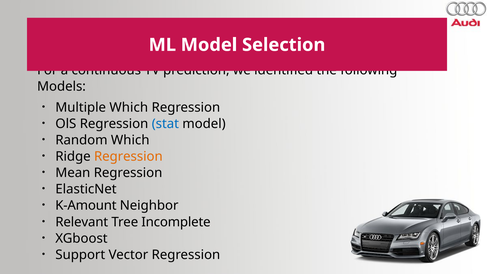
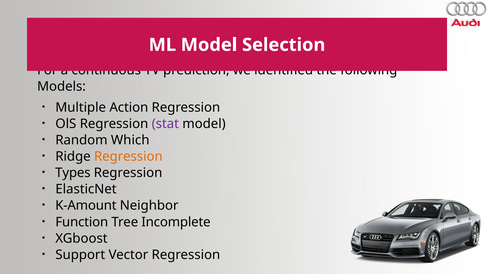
Multiple Which: Which -> Action (129, 107)
stat colour: blue -> purple (165, 124)
Mean: Mean -> Types (73, 173)
Relevant: Relevant -> Function (82, 222)
